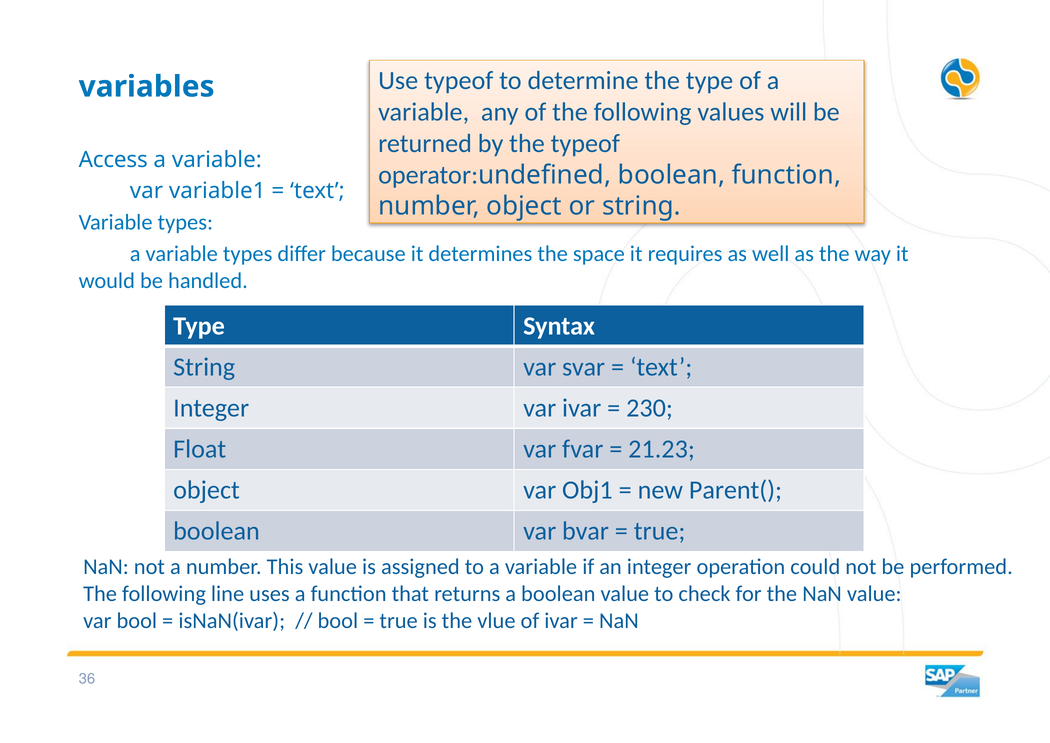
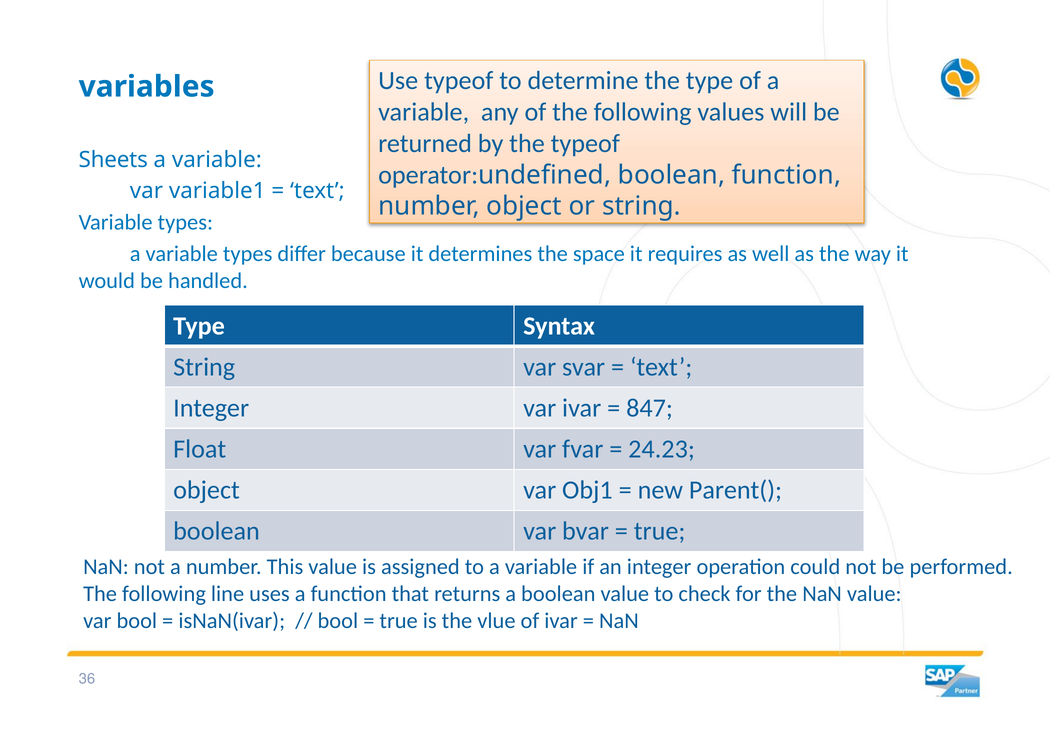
Access: Access -> Sheets (113, 160)
230: 230 -> 847 (650, 408)
21.23: 21.23 -> 24.23 (662, 449)
